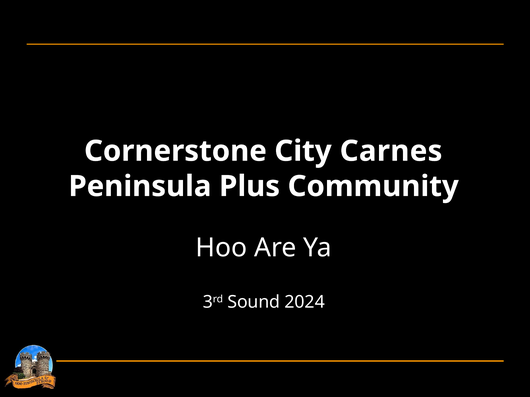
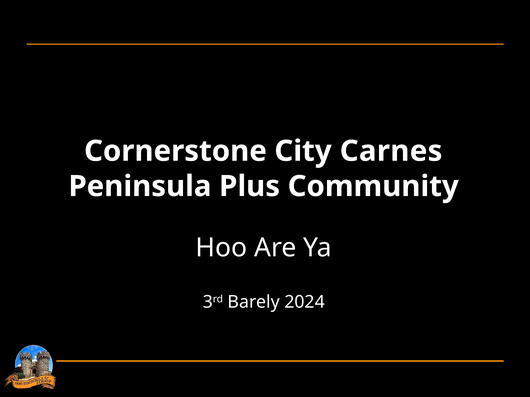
Sound: Sound -> Barely (254, 302)
